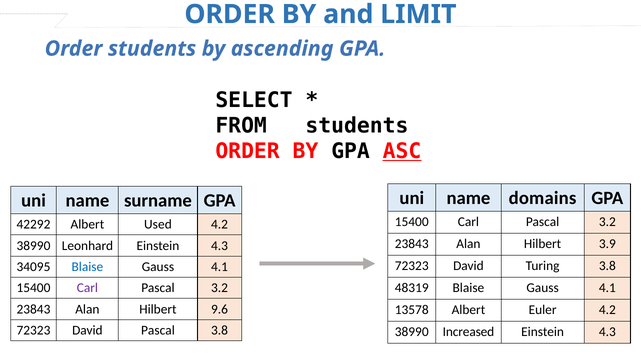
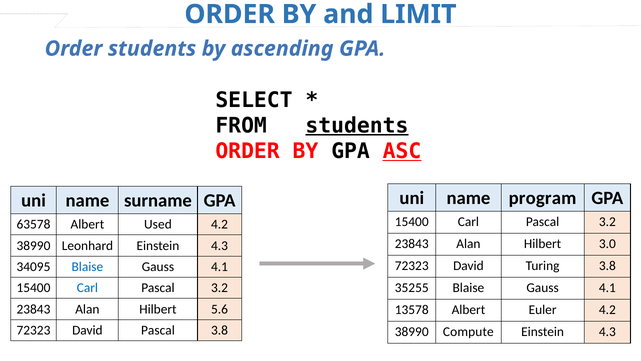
students underline: none -> present (357, 125)
domains: domains -> program (543, 198)
42292: 42292 -> 63578 (33, 224)
3.9: 3.9 -> 3.0 (607, 244)
Carl colour: purple -> blue (87, 288)
48319: 48319 -> 35255 (412, 288)
9.6: 9.6 -> 5.6 (220, 309)
Increased: Increased -> Compute (468, 332)
